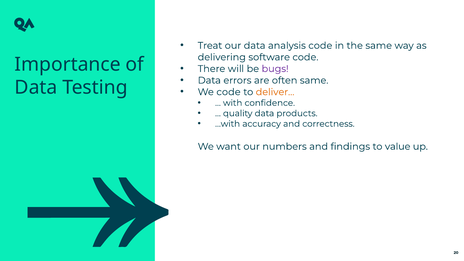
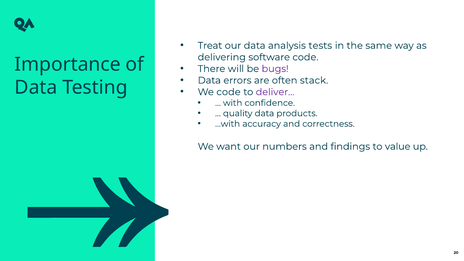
analysis code: code -> tests (320, 46)
often same: same -> stack (314, 80)
deliver… colour: orange -> purple (275, 92)
